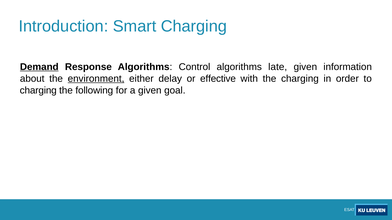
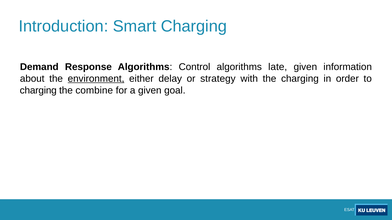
Demand underline: present -> none (39, 67)
effective: effective -> strategy (218, 79)
following: following -> combine (94, 91)
